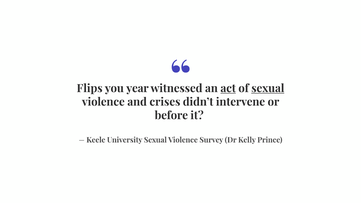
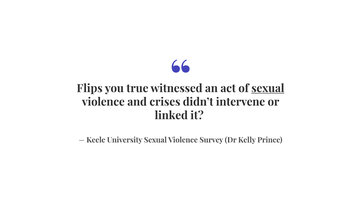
year: year -> true (137, 88)
act underline: present -> none (228, 88)
before: before -> linked (171, 116)
